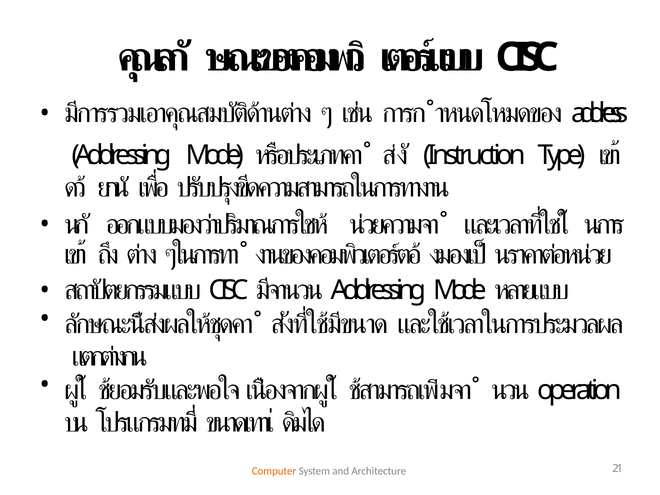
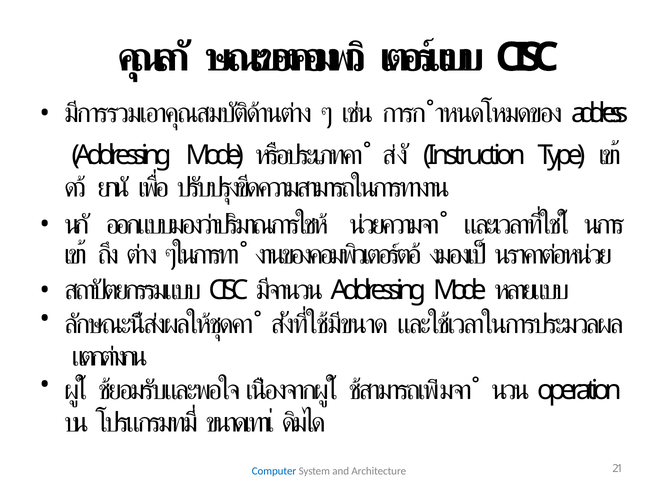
Computer colour: orange -> blue (274, 471)
